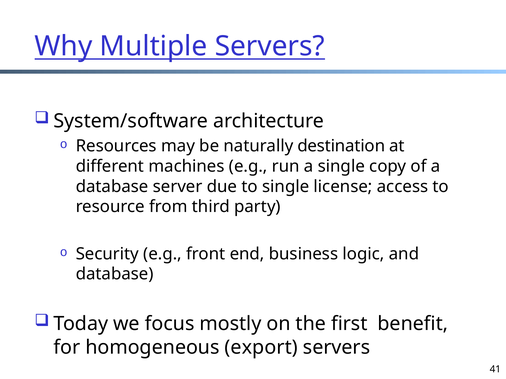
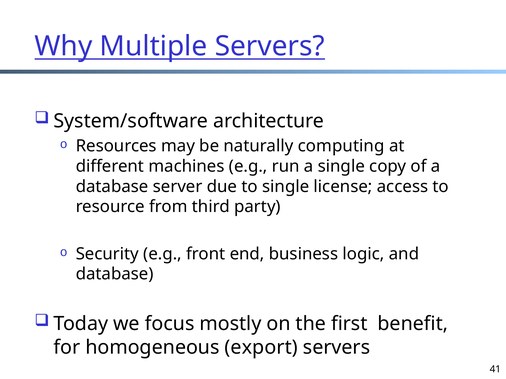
destination: destination -> computing (341, 146)
